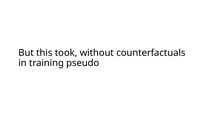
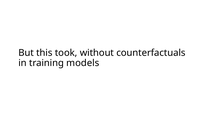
pseudo: pseudo -> models (83, 63)
